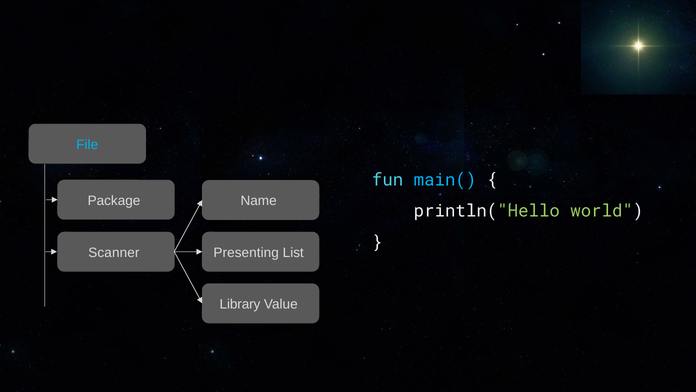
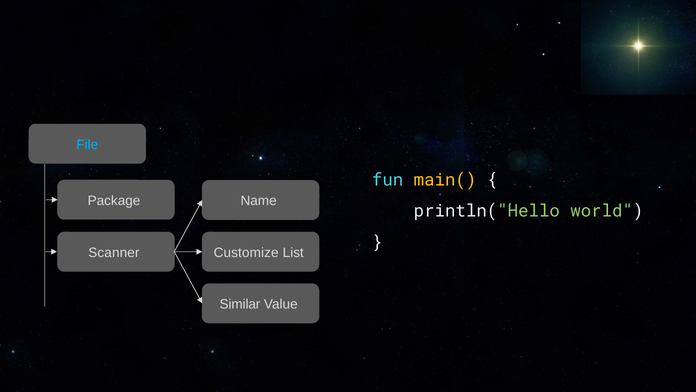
main( colour: light blue -> yellow (445, 180)
Presenting: Presenting -> Customize (246, 252)
Library: Library -> Similar (240, 304)
